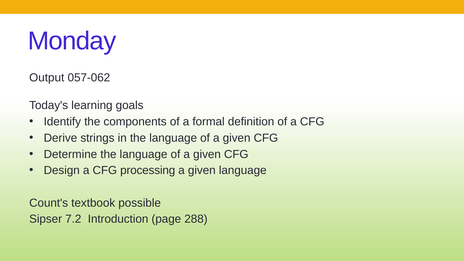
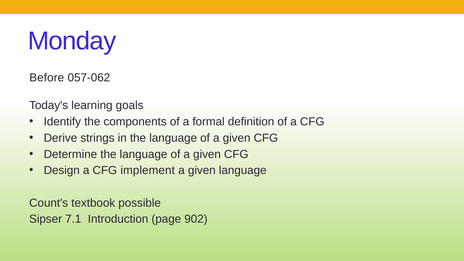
Output: Output -> Before (47, 78)
processing: processing -> implement (148, 170)
7.2: 7.2 -> 7.1 (73, 219)
288: 288 -> 902 (196, 219)
